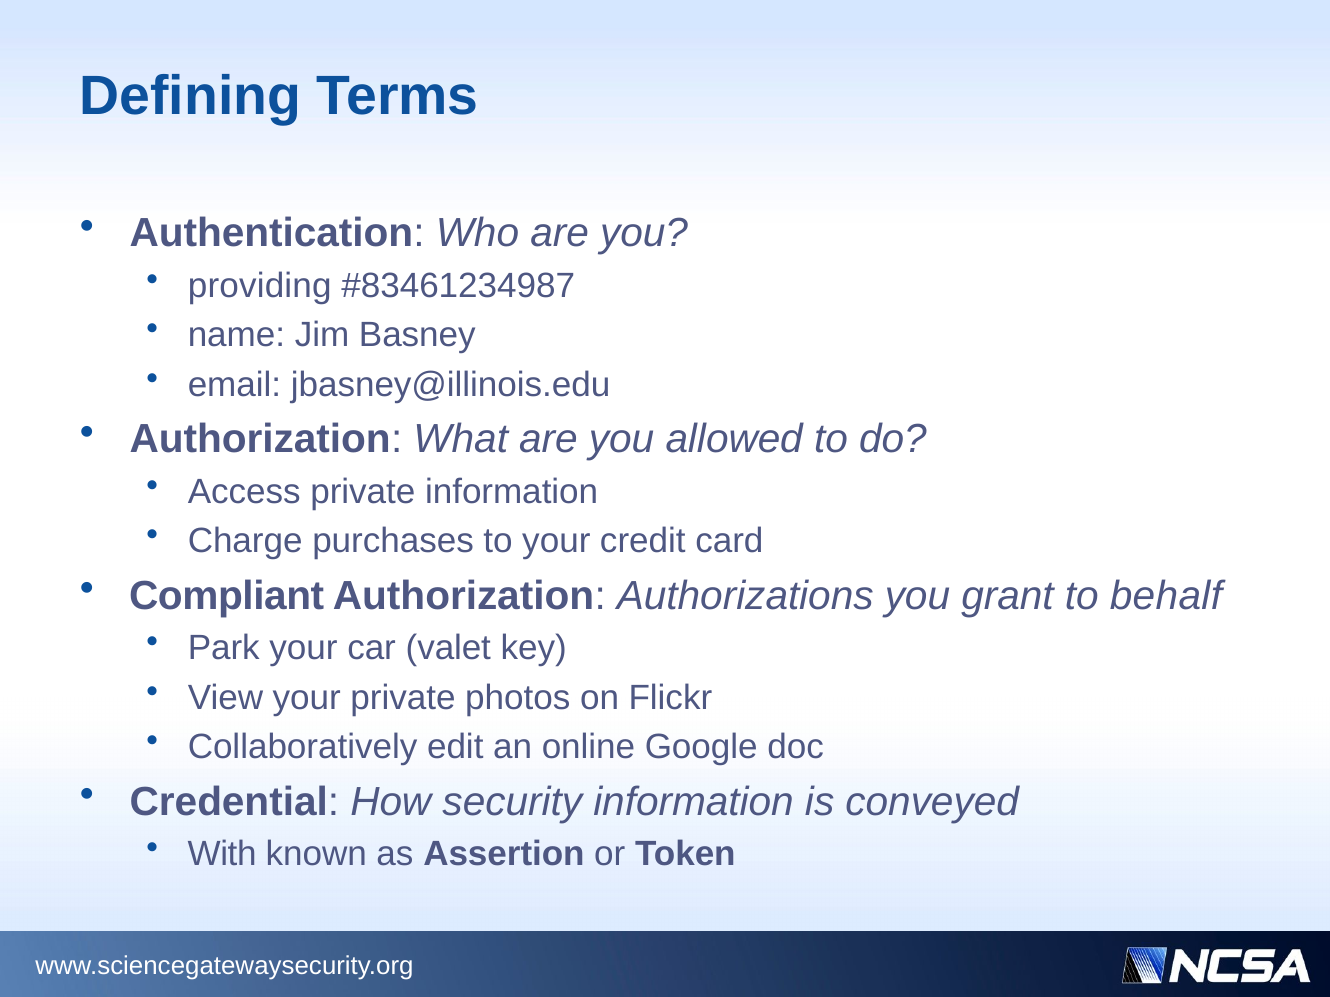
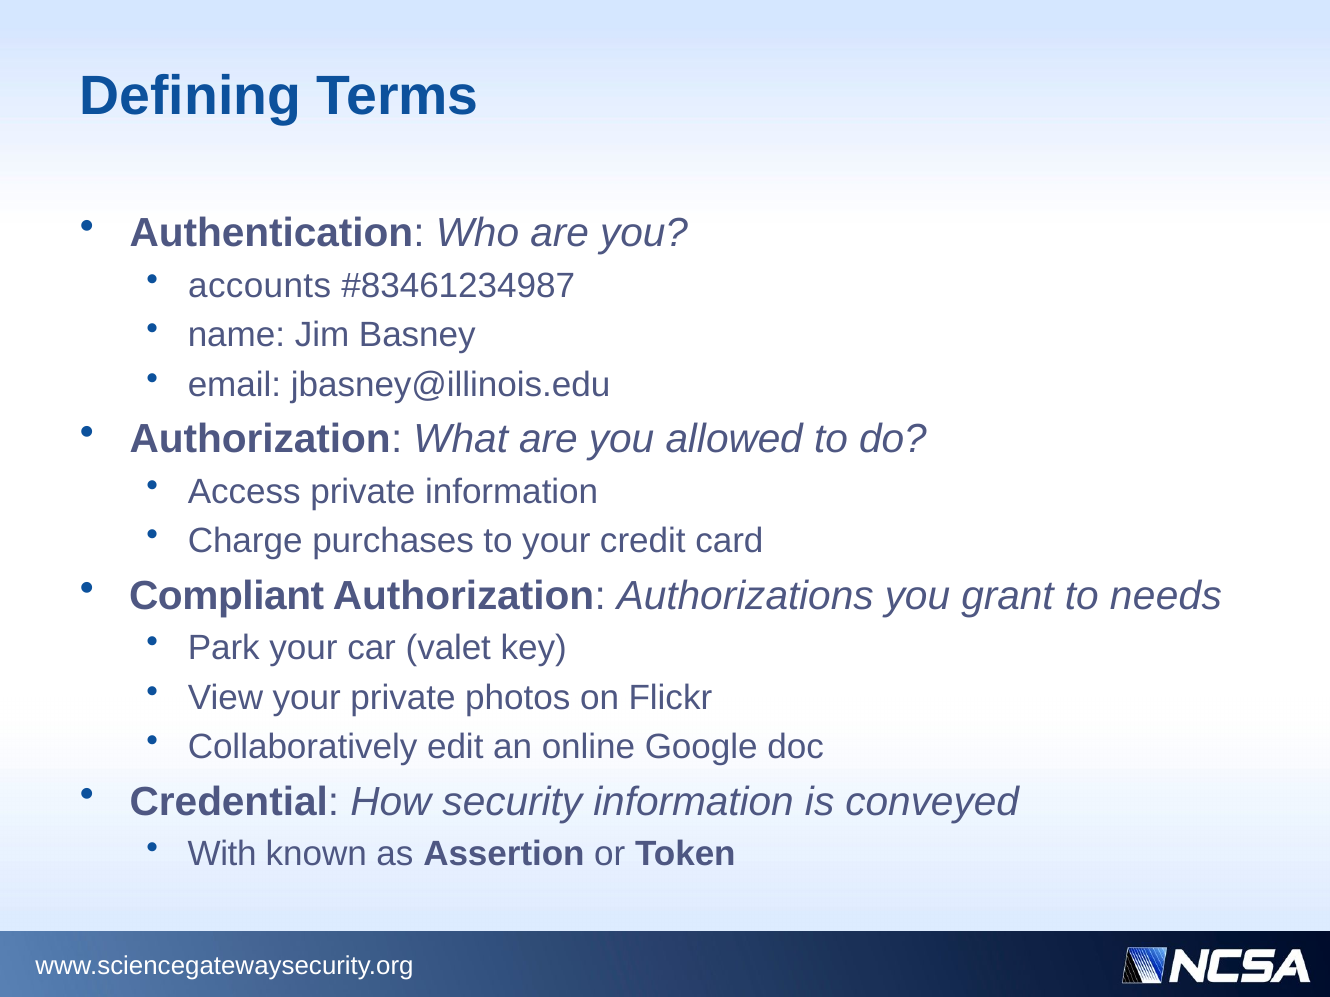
providing: providing -> accounts (260, 286)
behalf: behalf -> needs (1166, 596)
